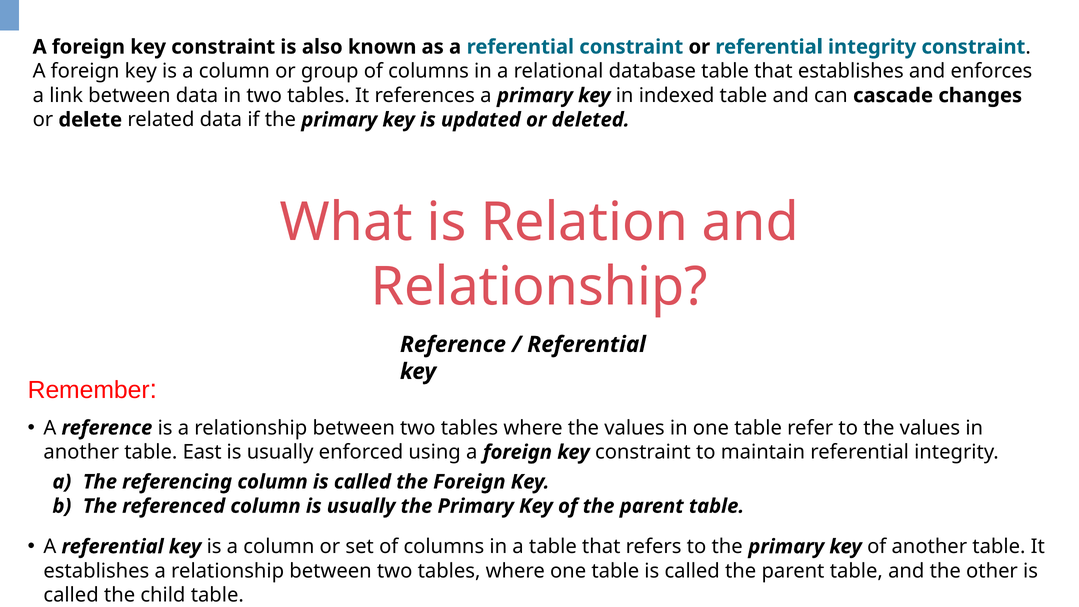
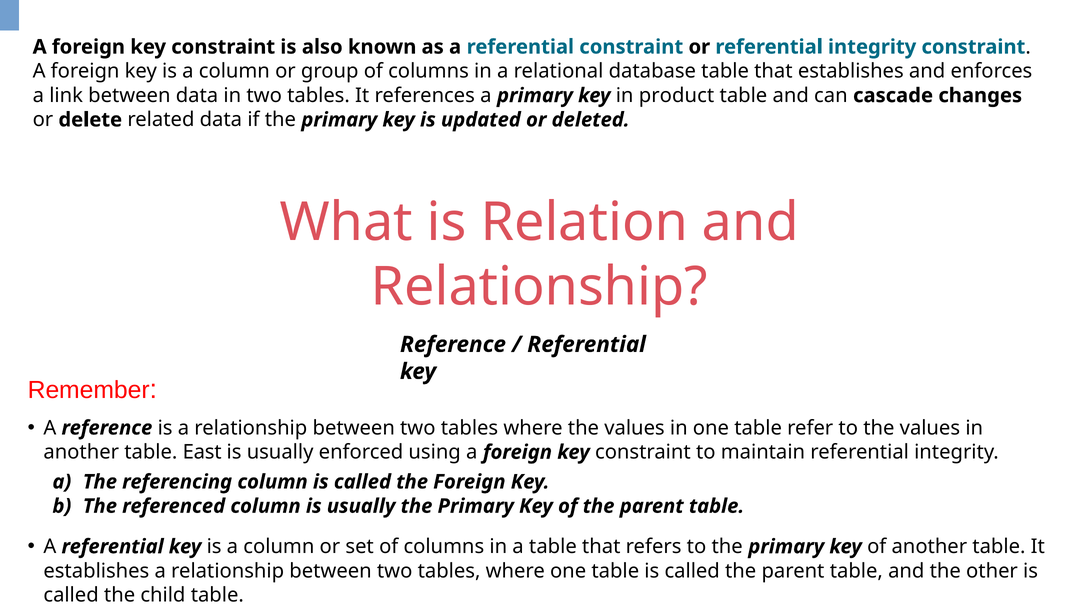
indexed: indexed -> product (677, 95)
